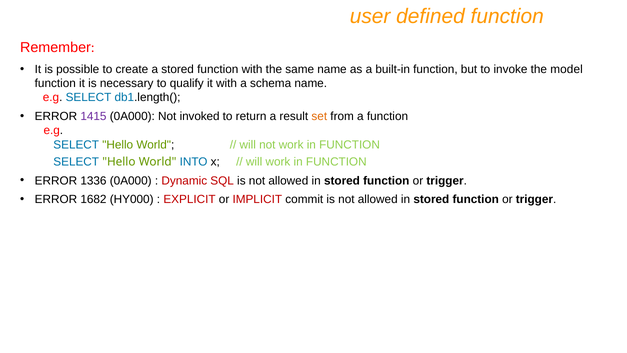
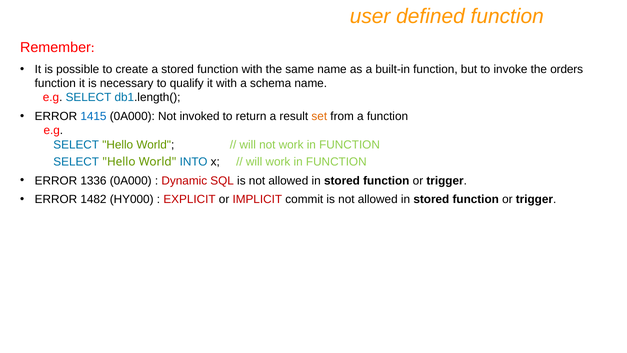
model: model -> orders (567, 69)
1415 colour: purple -> blue (93, 116)
1682: 1682 -> 1482 (93, 199)
